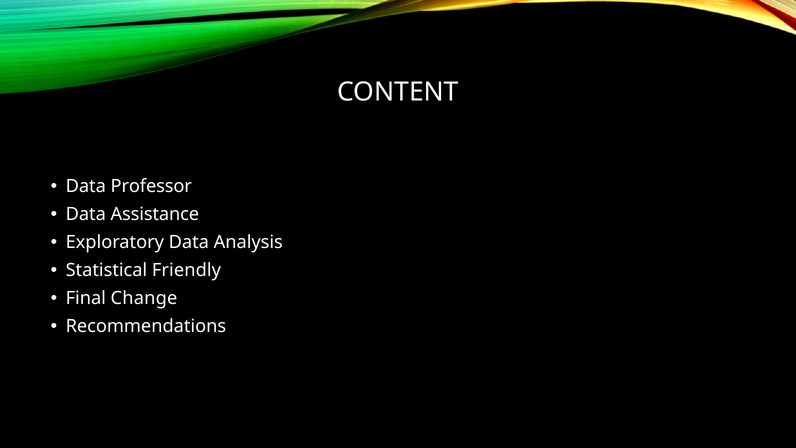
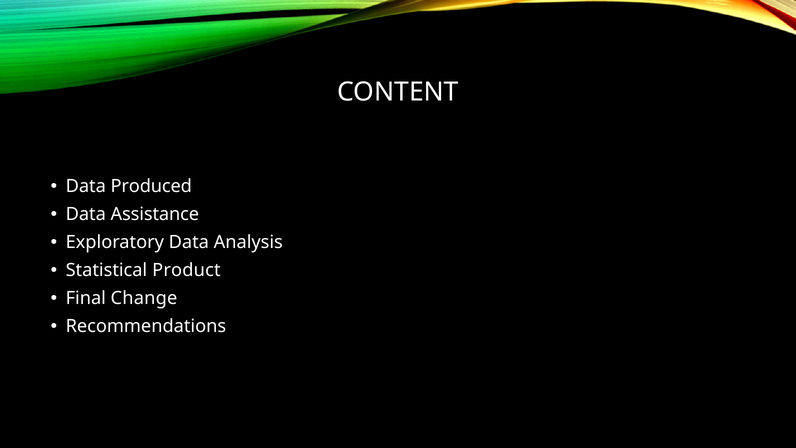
Professor: Professor -> Produced (151, 186)
Friendly: Friendly -> Product (186, 270)
